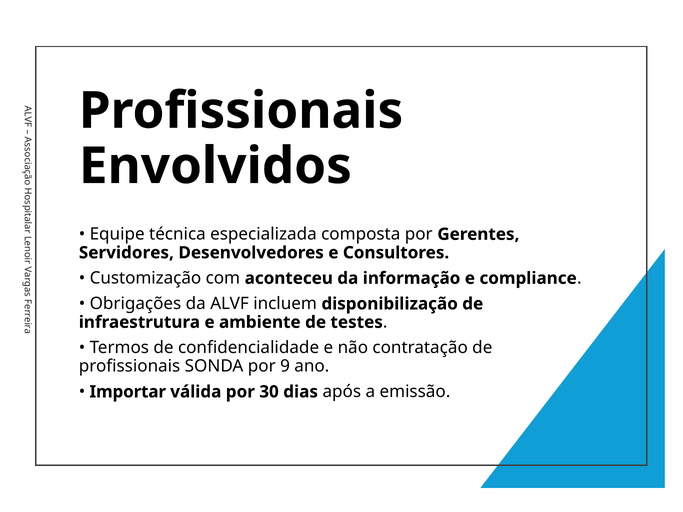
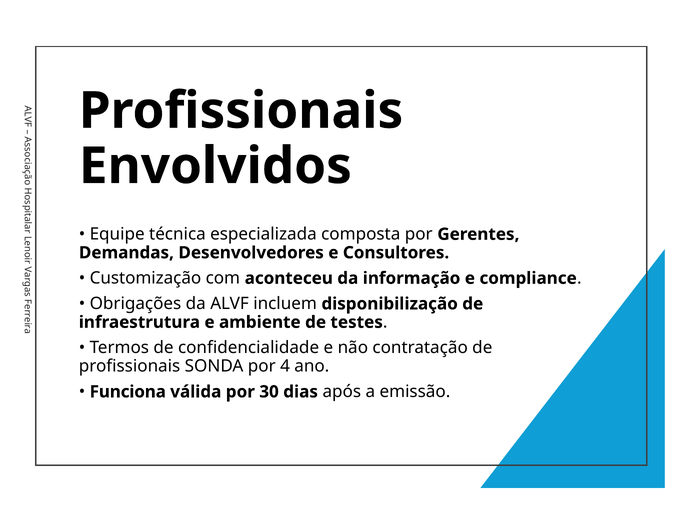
Servidores: Servidores -> Demandas (126, 253)
9: 9 -> 4 (285, 366)
Importar: Importar -> Funciona (128, 392)
